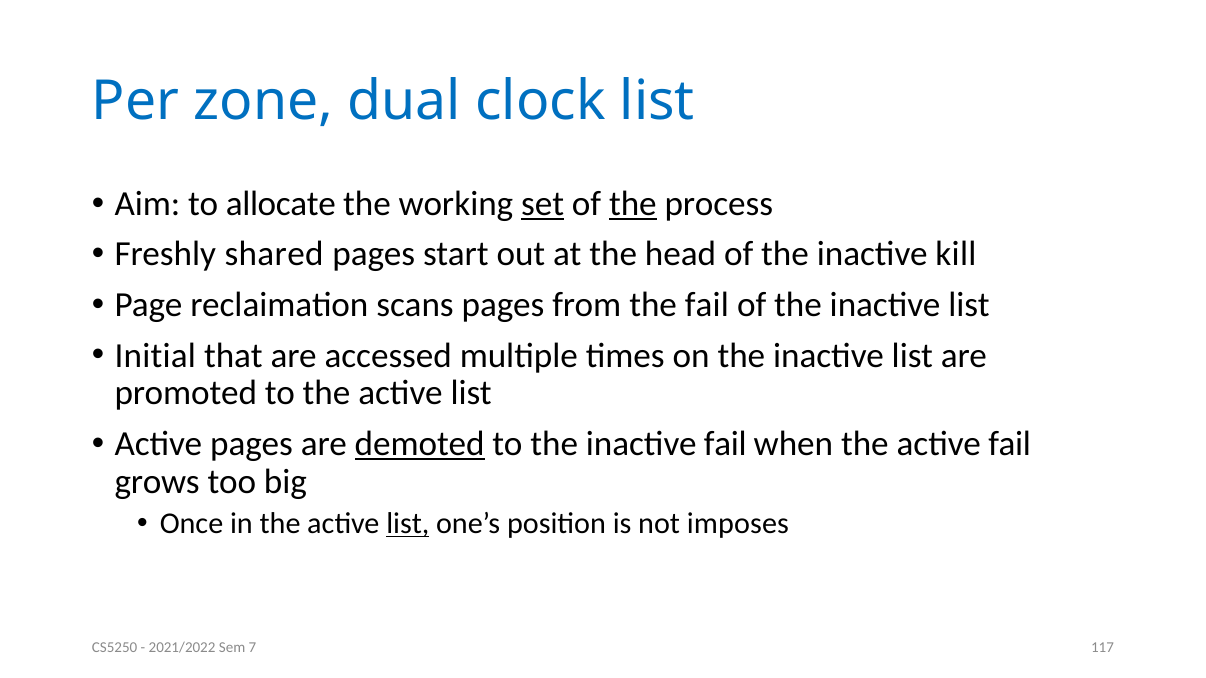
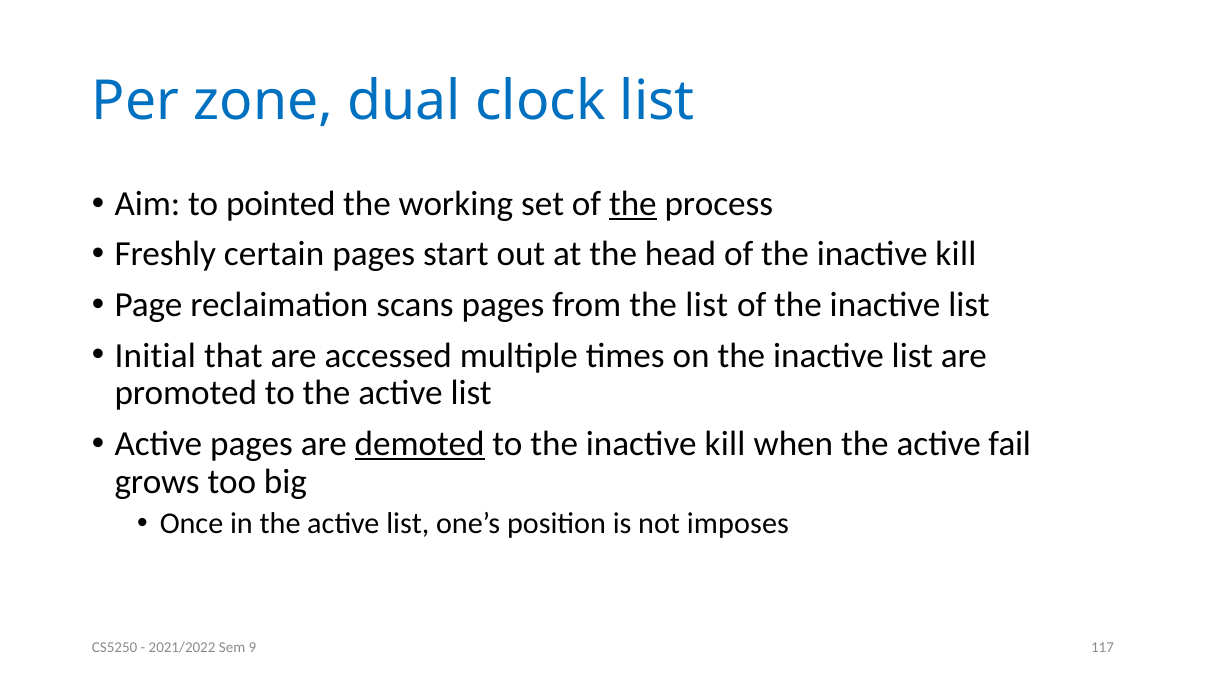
allocate: allocate -> pointed (281, 204)
set underline: present -> none (543, 204)
shared: shared -> certain (274, 254)
the fail: fail -> list (707, 305)
to the inactive fail: fail -> kill (725, 444)
list underline: present -> none (408, 524)
7: 7 -> 9 (252, 648)
